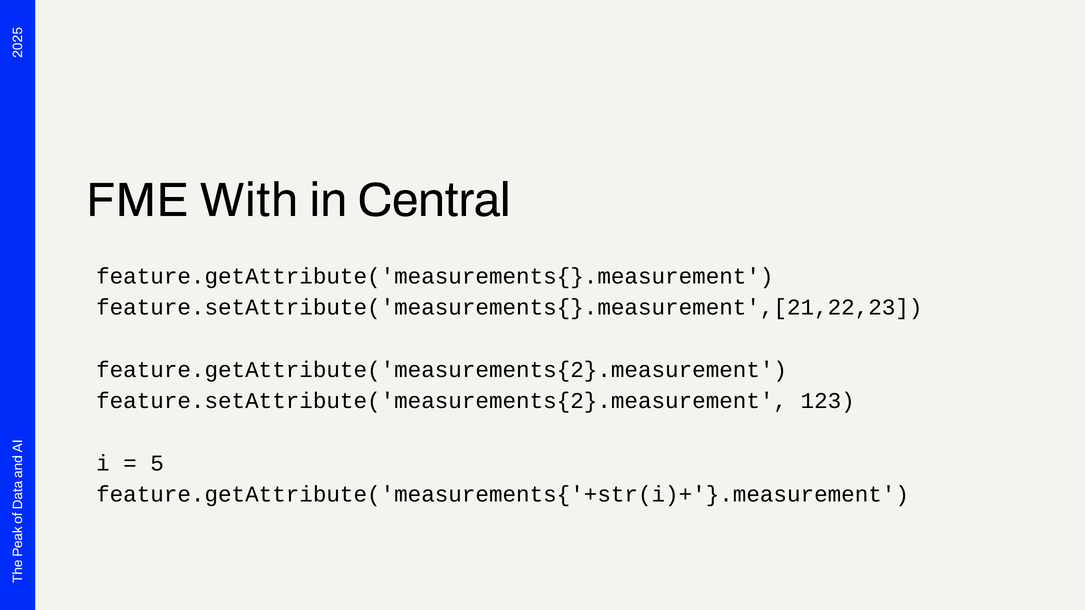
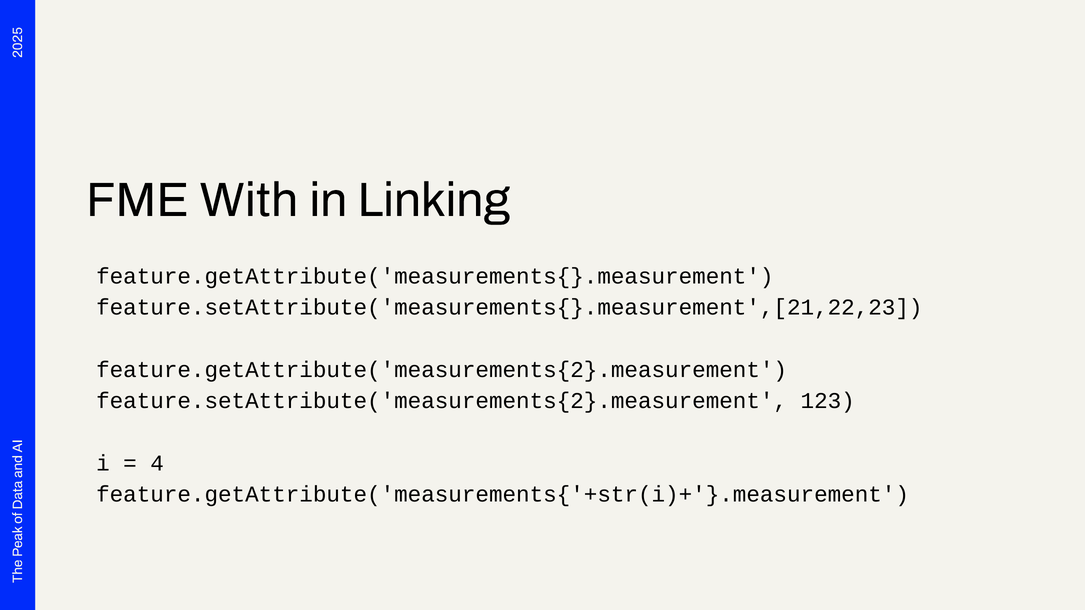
Central: Central -> Linking (434, 200)
5: 5 -> 4 (157, 464)
